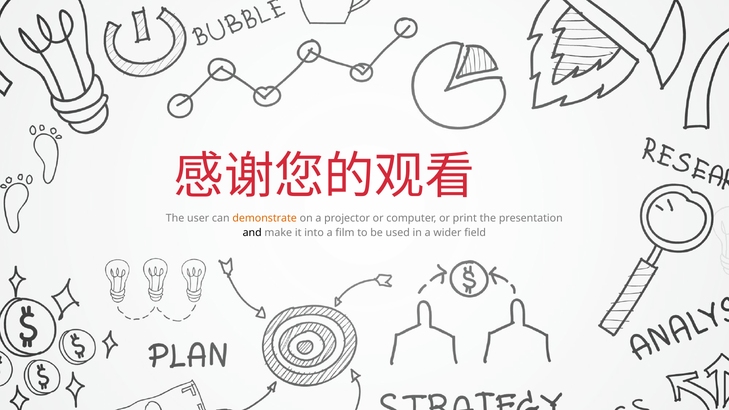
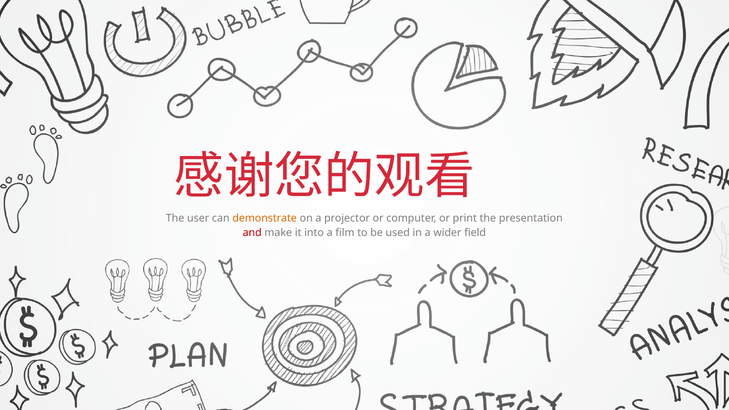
and colour: black -> red (252, 233)
